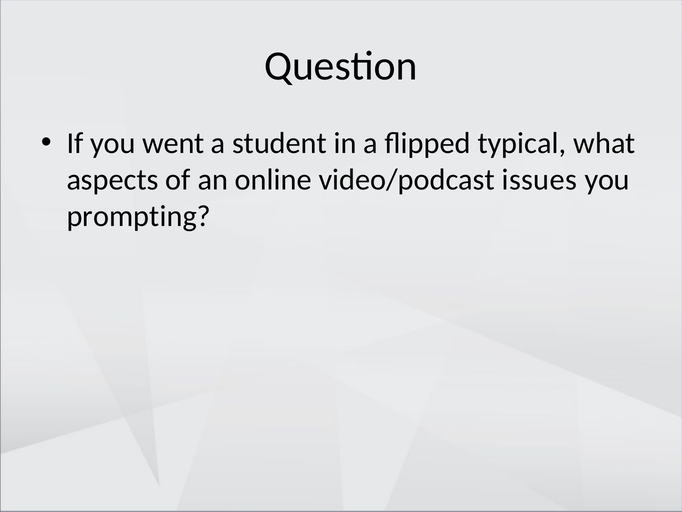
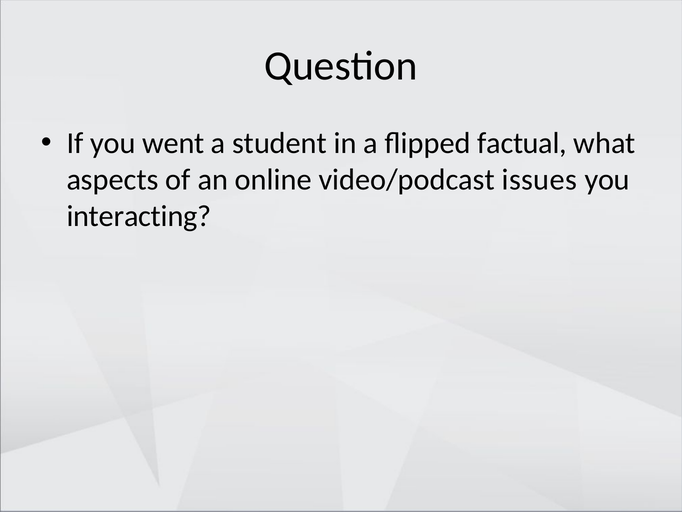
typical: typical -> factual (522, 143)
prompting: prompting -> interacting (139, 216)
